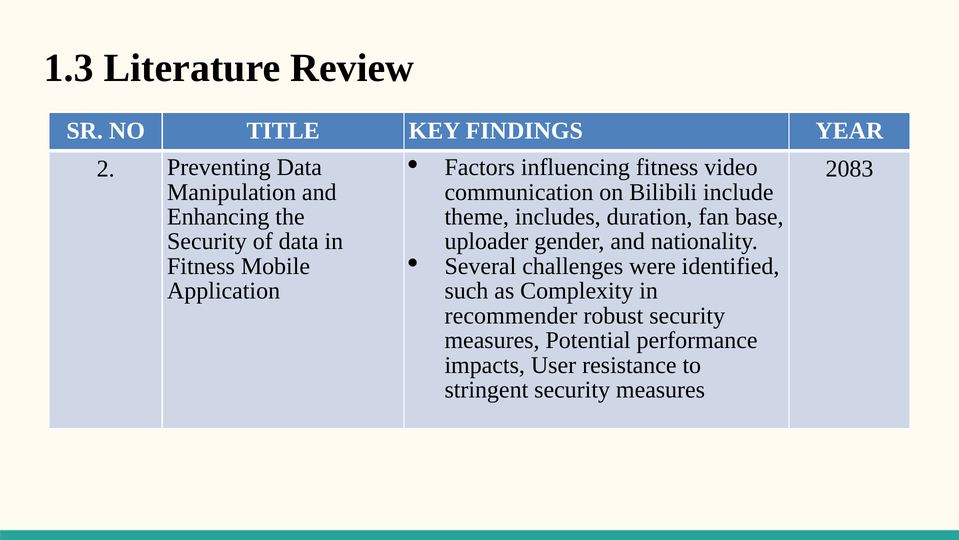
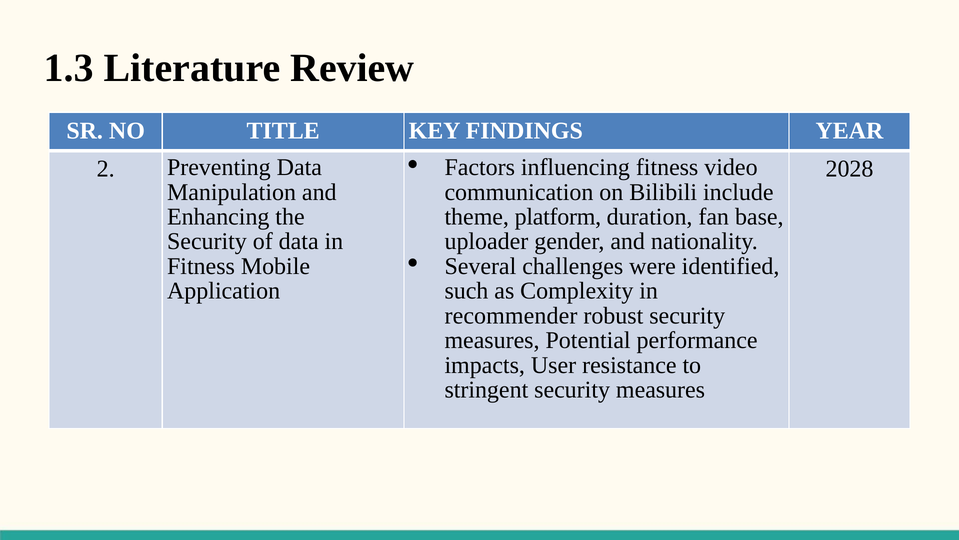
2083: 2083 -> 2028 (849, 169)
includes: includes -> platform (558, 217)
